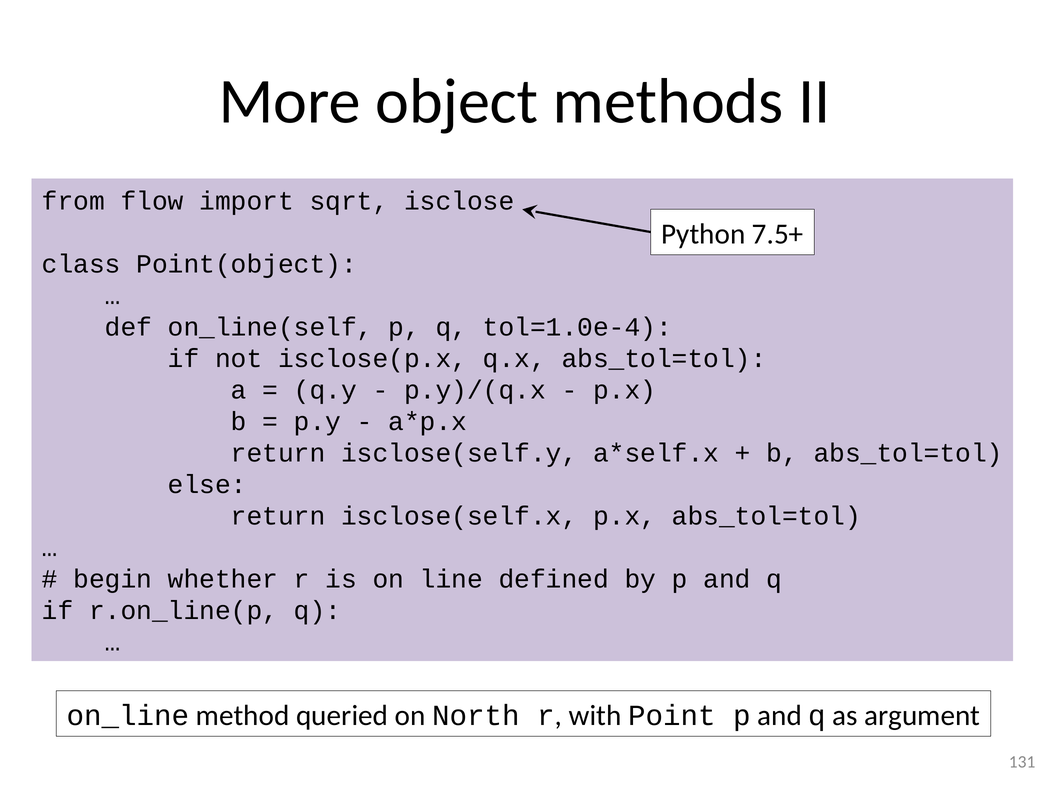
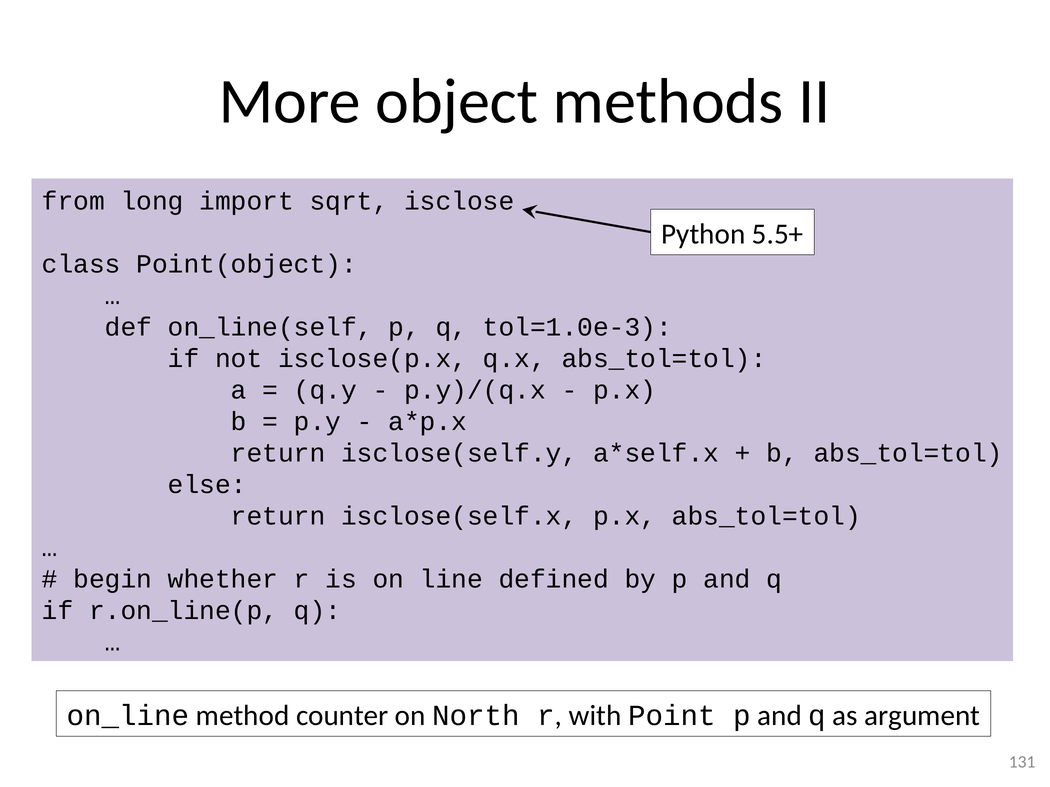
flow: flow -> long (152, 201)
7.5+: 7.5+ -> 5.5+ (778, 234)
tol=1.0e-4: tol=1.0e-4 -> tol=1.0e-3 (577, 327)
queried: queried -> counter (342, 716)
